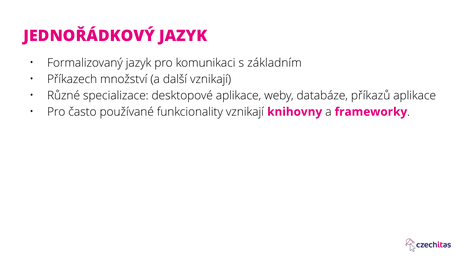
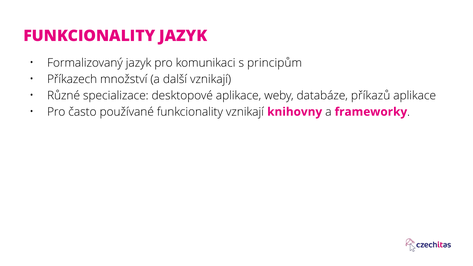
JEDNOŘÁDKOVÝ: JEDNOŘÁDKOVÝ -> FUNKCIONALITY (89, 36)
základním: základním -> principům (275, 63)
